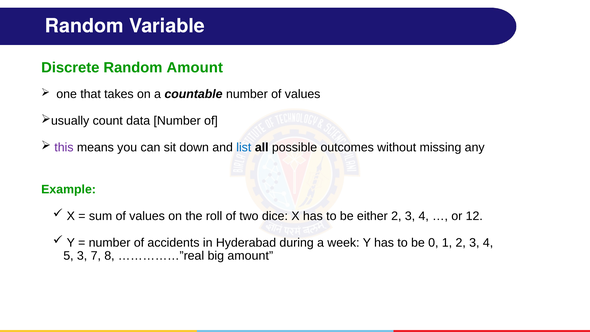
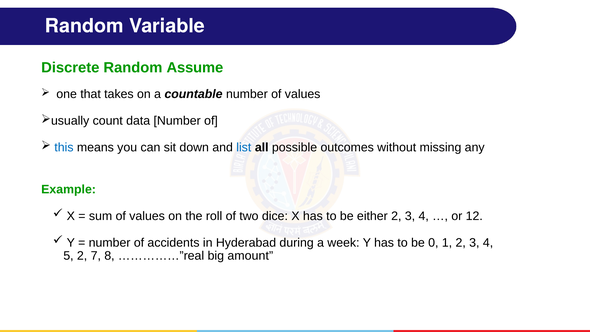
Random Amount: Amount -> Assume (195, 68)
this colour: purple -> blue (64, 147)
5 3: 3 -> 2 (82, 256)
